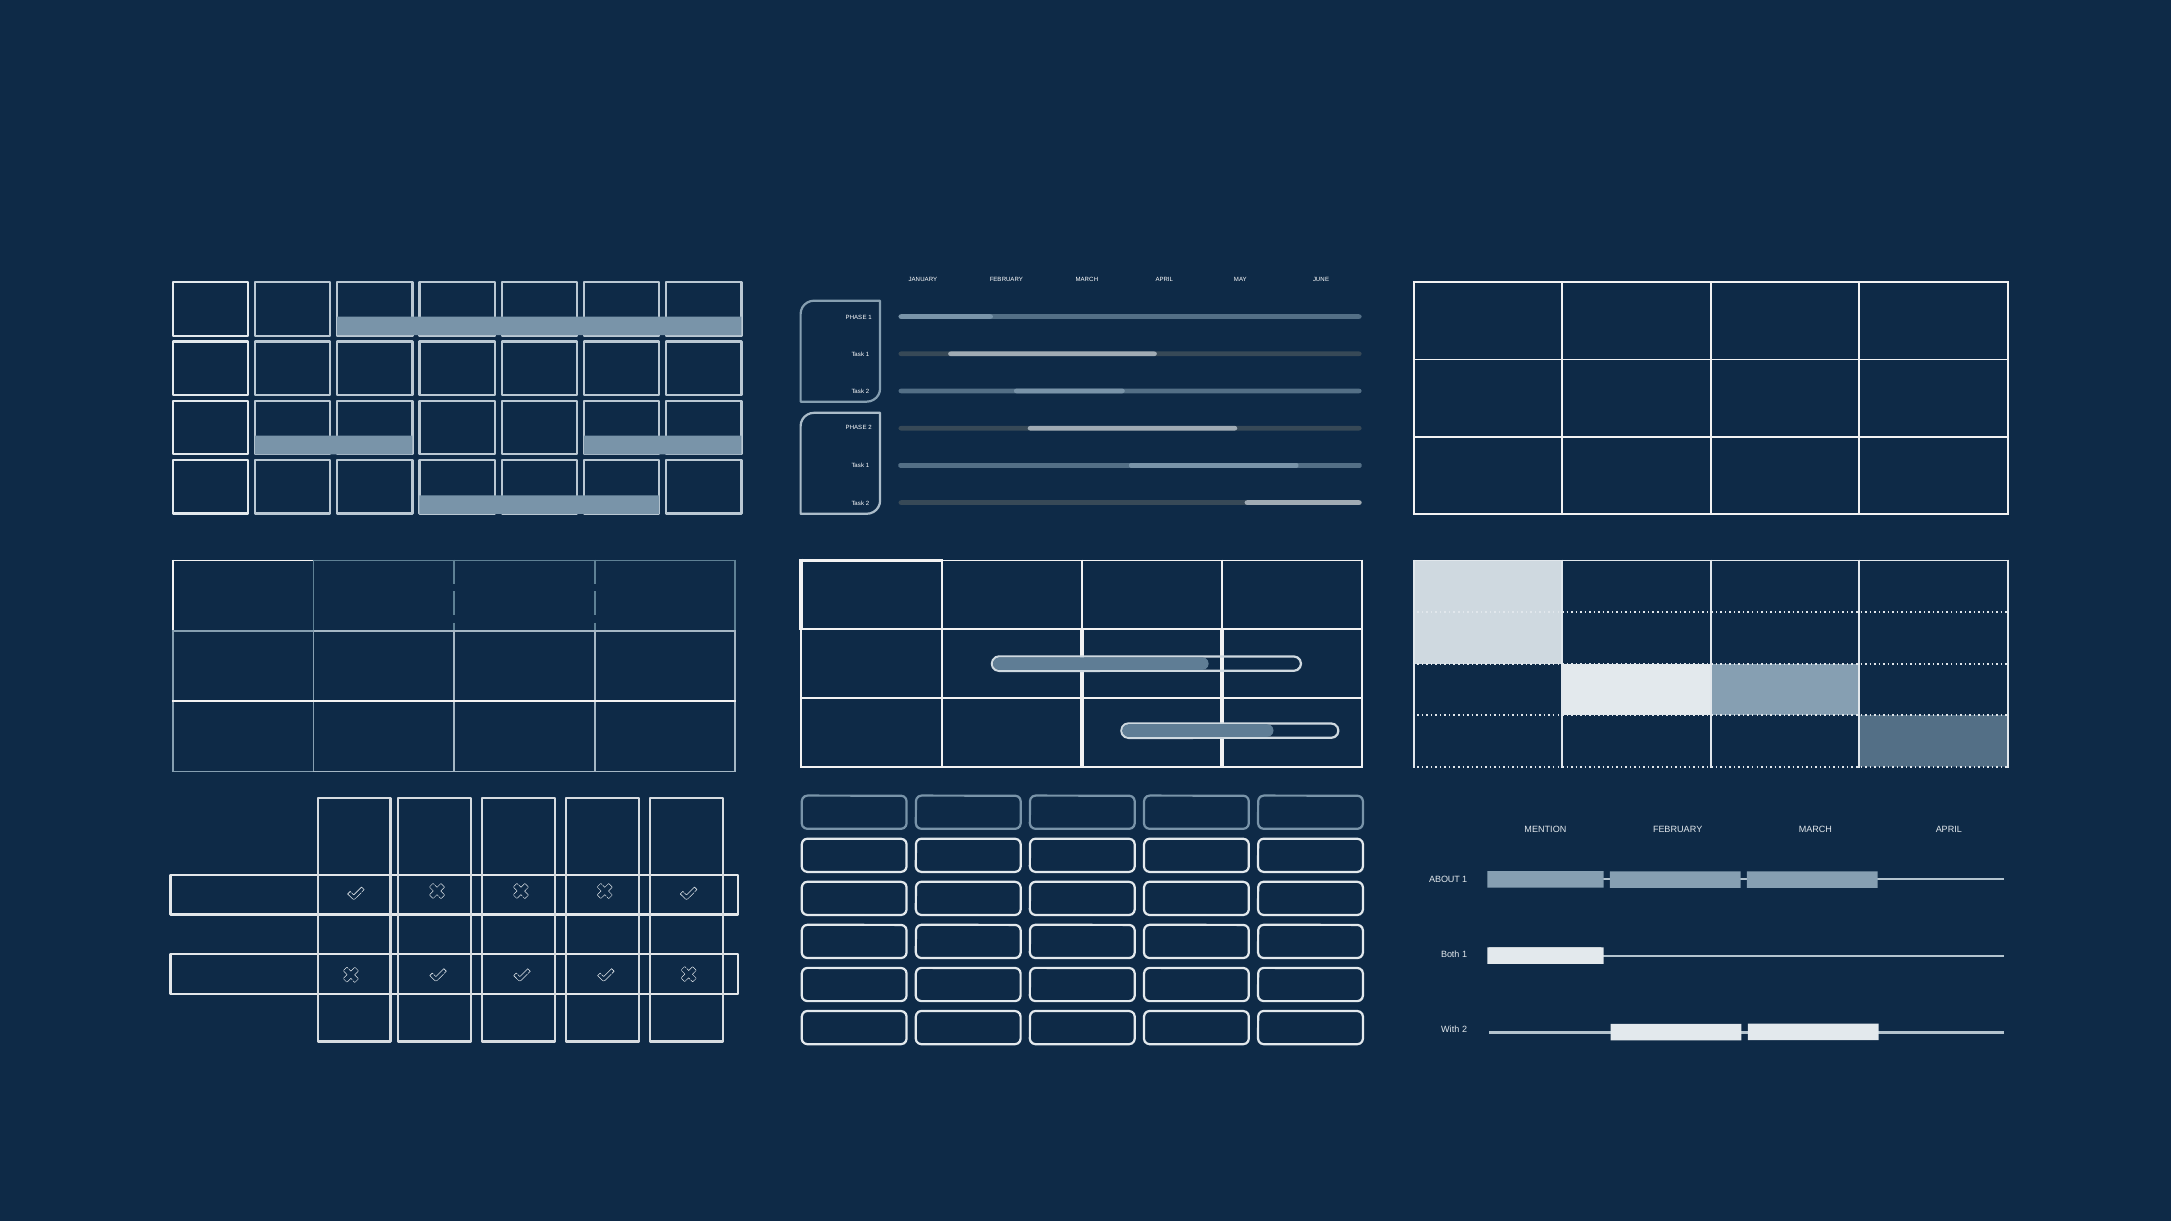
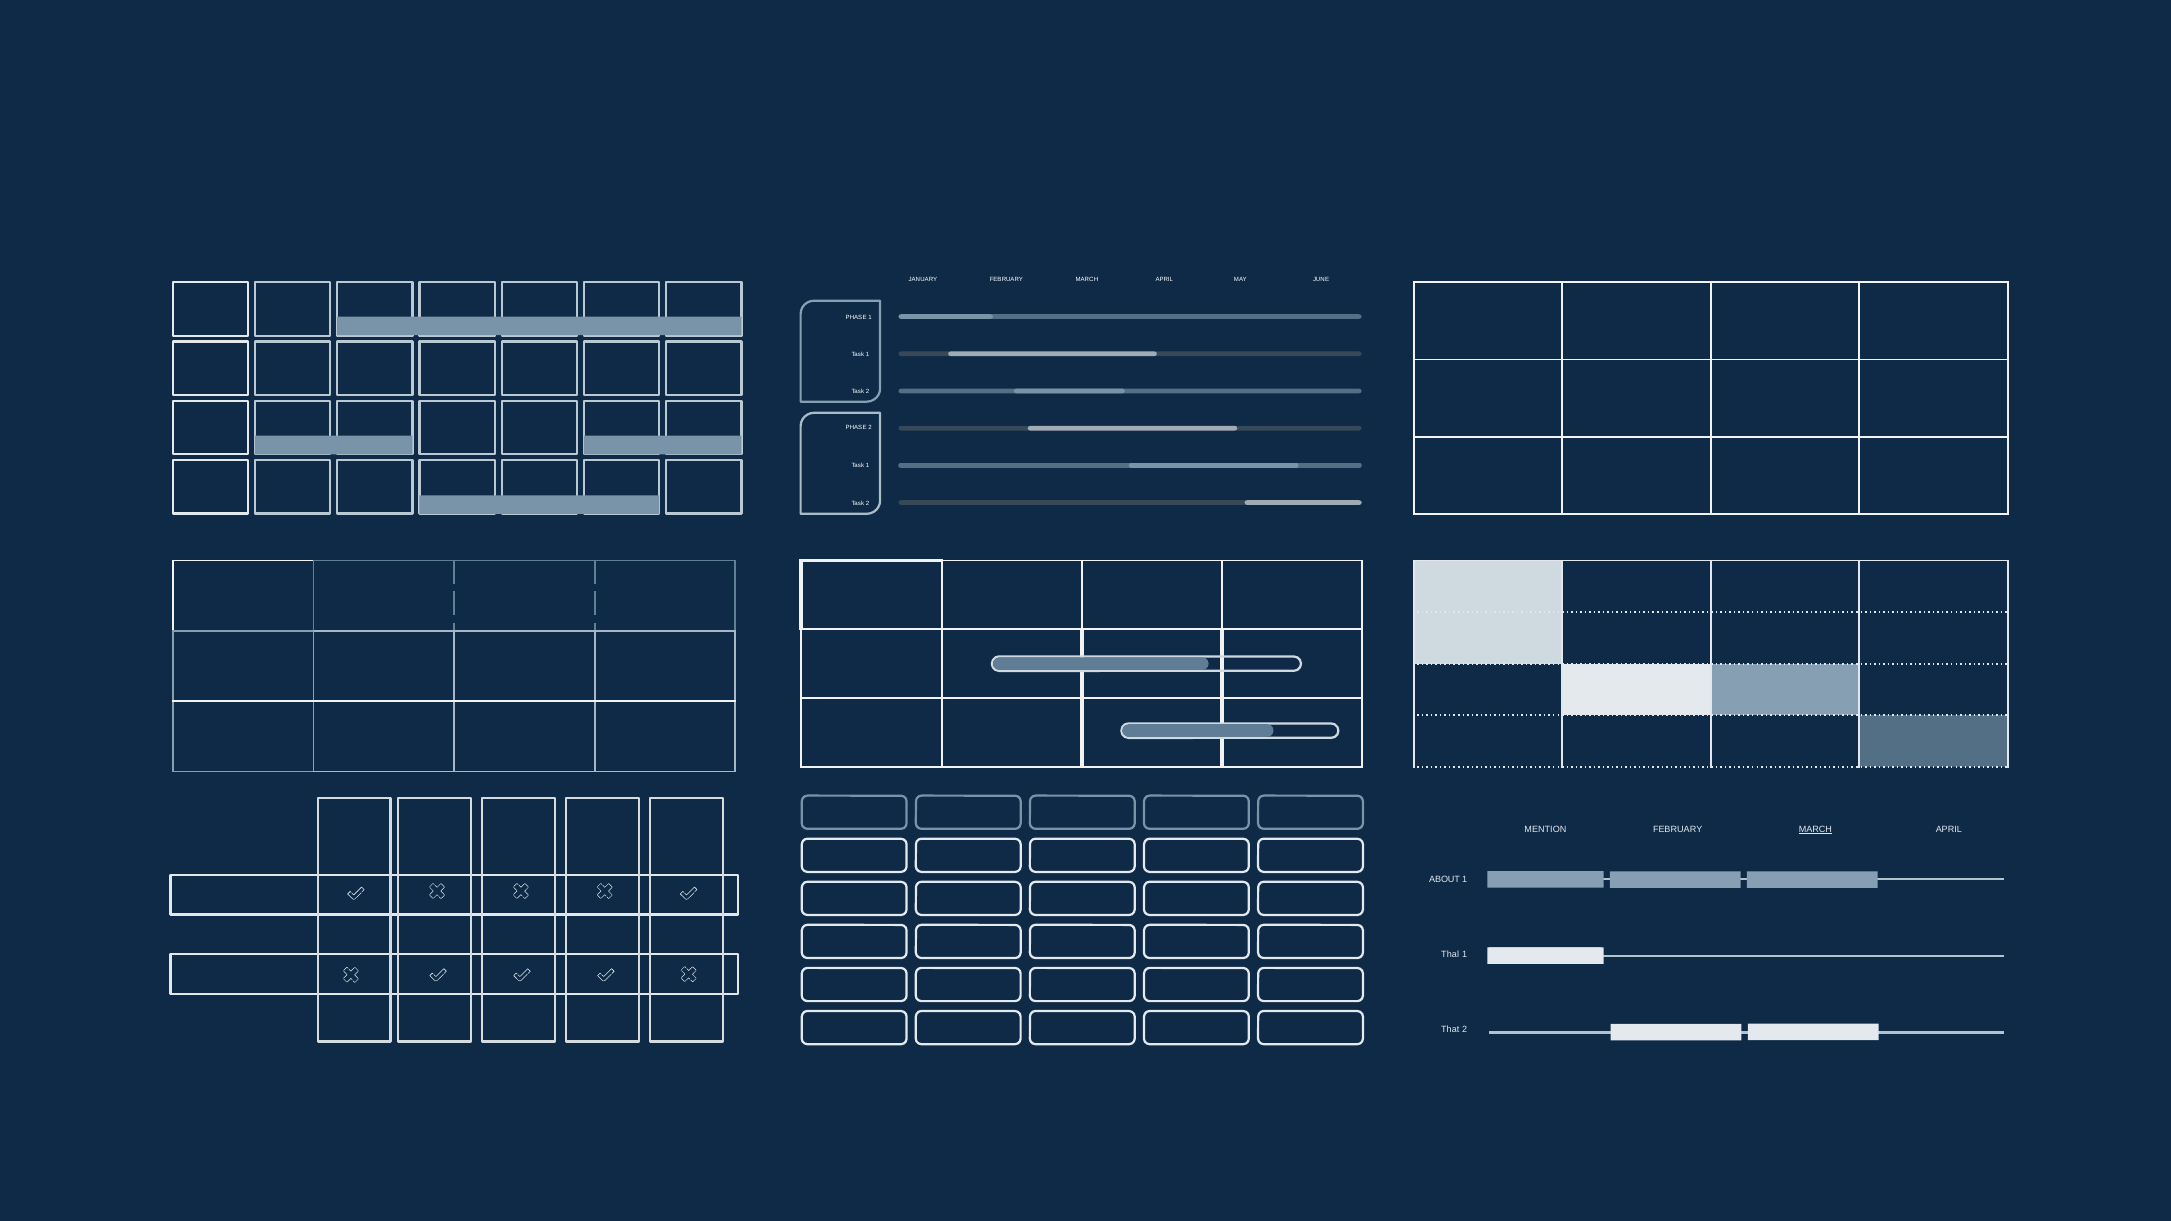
MARCH underline: none -> present (1815, 830)
Both: Both -> Thal (1450, 955)
With: With -> That (1450, 1030)
